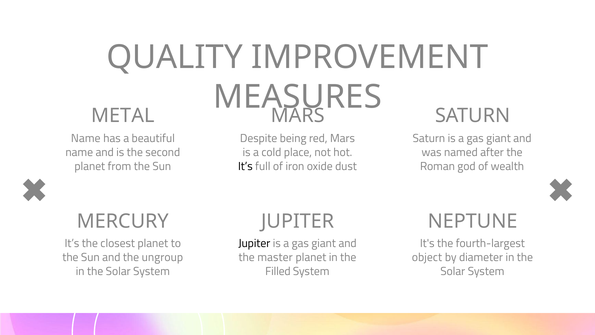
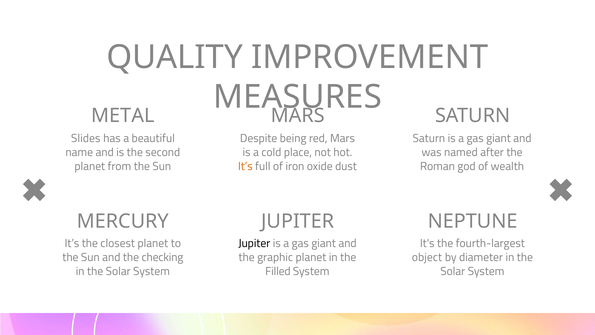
Name: Name -> Slides (86, 138)
It’s colour: black -> orange (245, 166)
ungroup: ungroup -> checking (162, 257)
master: master -> graphic (275, 257)
